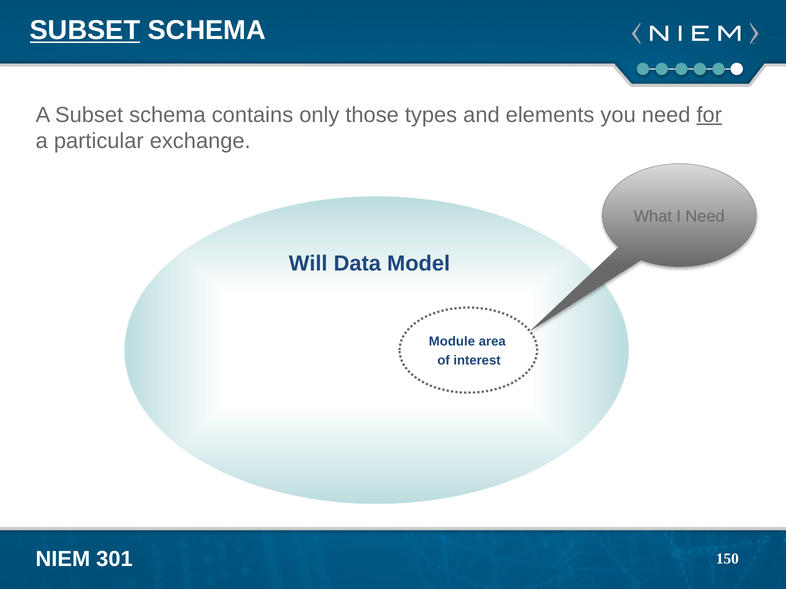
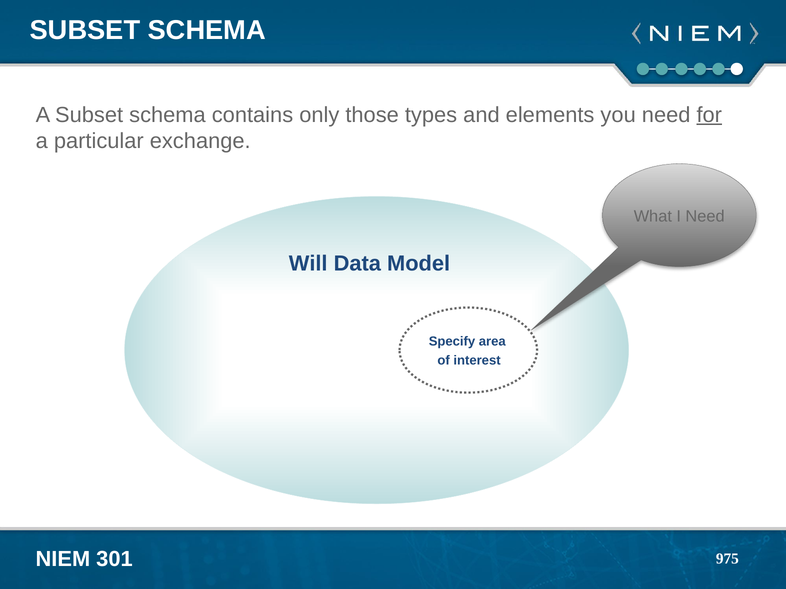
SUBSET underline: present -> none (85, 30)
Module: Module -> Specify (452, 342)
150: 150 -> 975 (727, 559)
